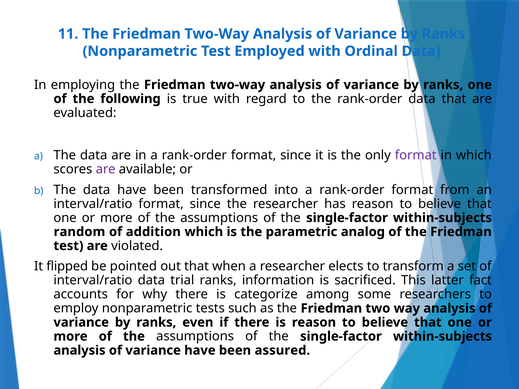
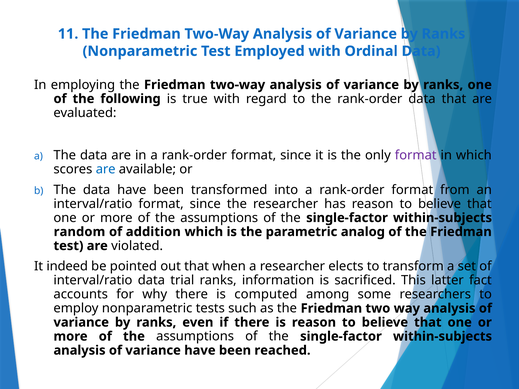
are colour: purple -> blue (106, 169)
flipped: flipped -> indeed (67, 266)
categorize: categorize -> computed (266, 294)
assured: assured -> reached (282, 351)
